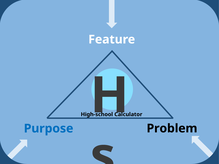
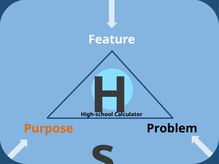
Purpose colour: blue -> orange (49, 129)
